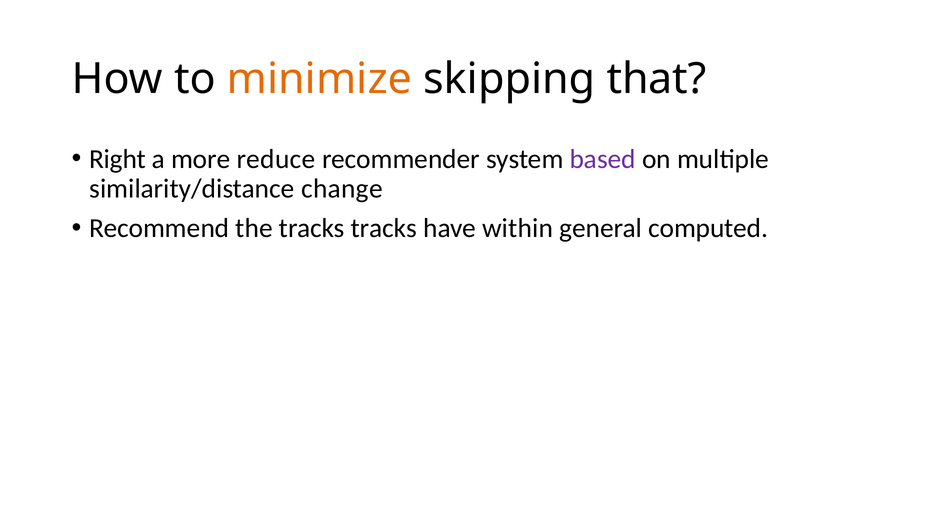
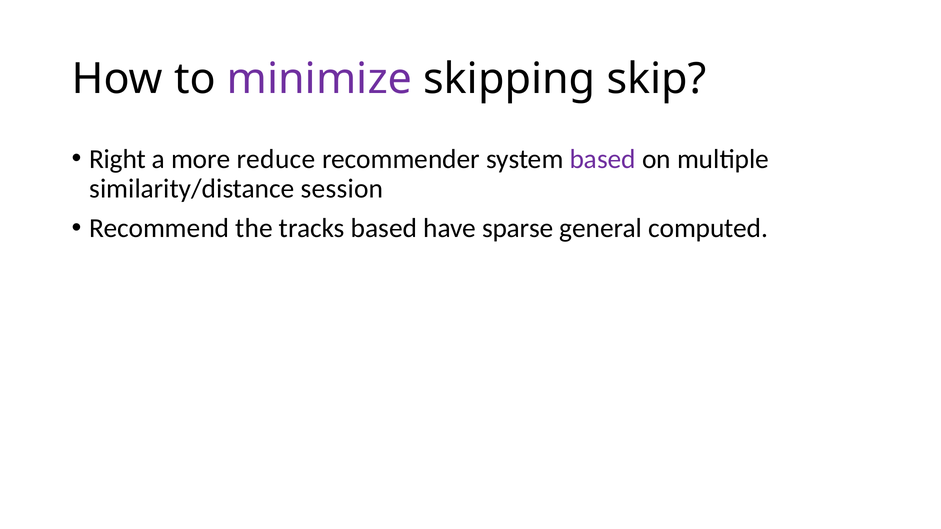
minimize colour: orange -> purple (320, 79)
that: that -> skip (657, 79)
change: change -> session (342, 189)
tracks tracks: tracks -> based (384, 228)
within: within -> sparse (518, 228)
